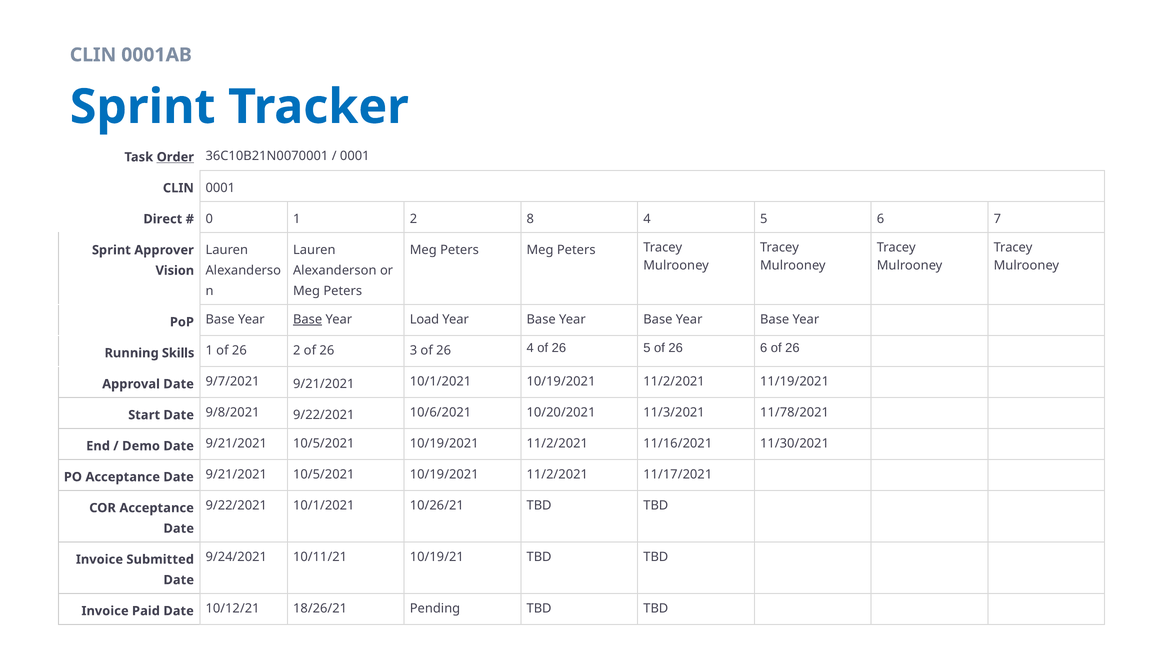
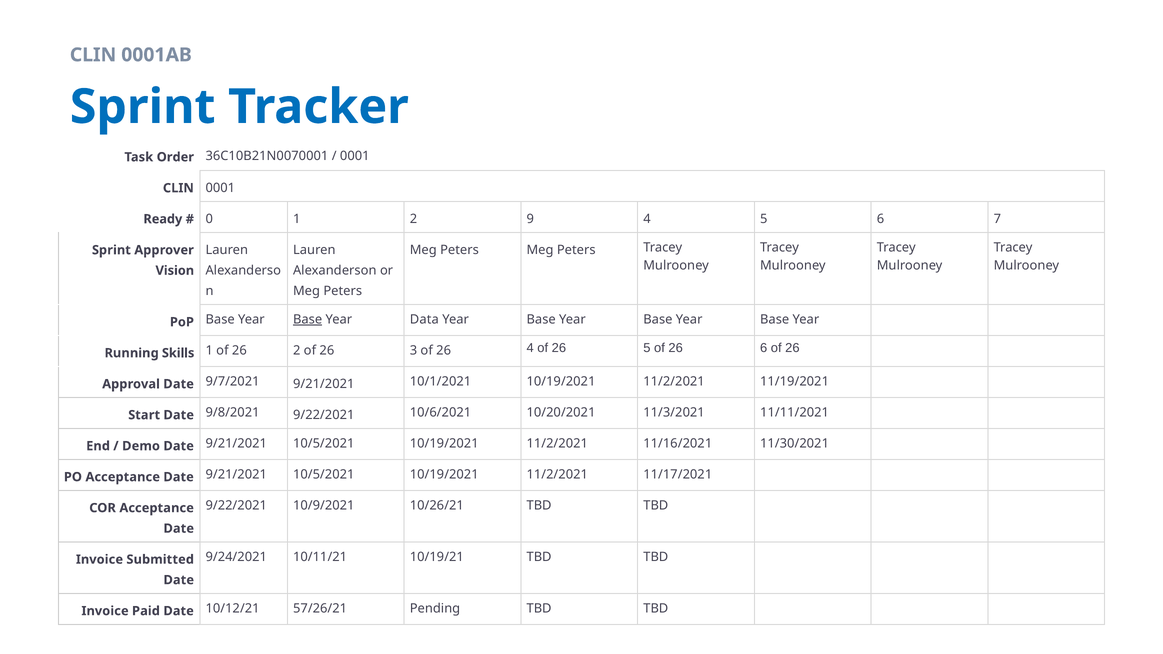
Order underline: present -> none (175, 157)
Direct: Direct -> Ready (163, 219)
8: 8 -> 9 (530, 219)
Load: Load -> Data (424, 320)
11/78/2021: 11/78/2021 -> 11/11/2021 (795, 412)
9/22/2021 10/1/2021: 10/1/2021 -> 10/9/2021 (324, 505)
18/26/21: 18/26/21 -> 57/26/21 (320, 609)
